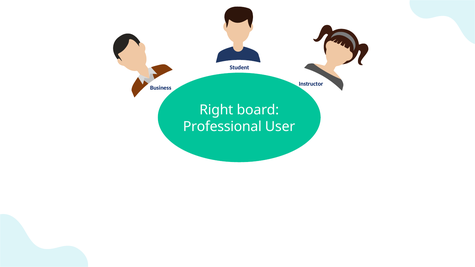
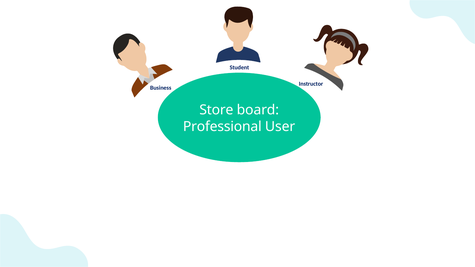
Right: Right -> Store (216, 110)
